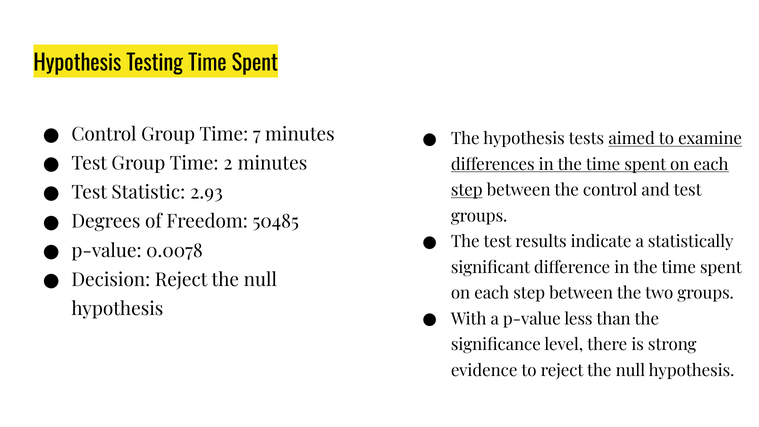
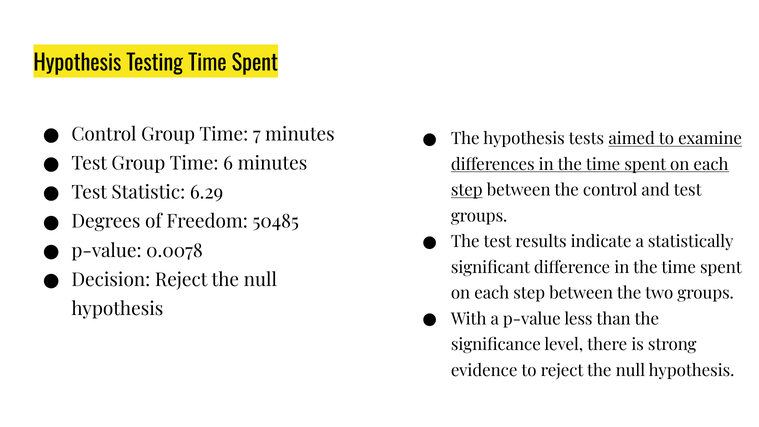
2: 2 -> 6 (228, 163)
2.93: 2.93 -> 6.29 (207, 193)
